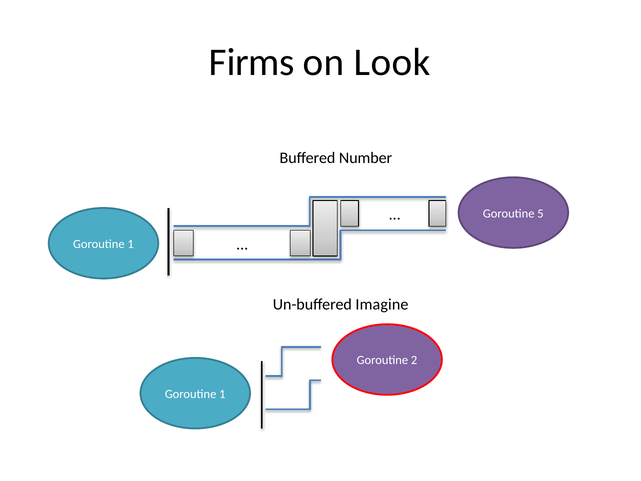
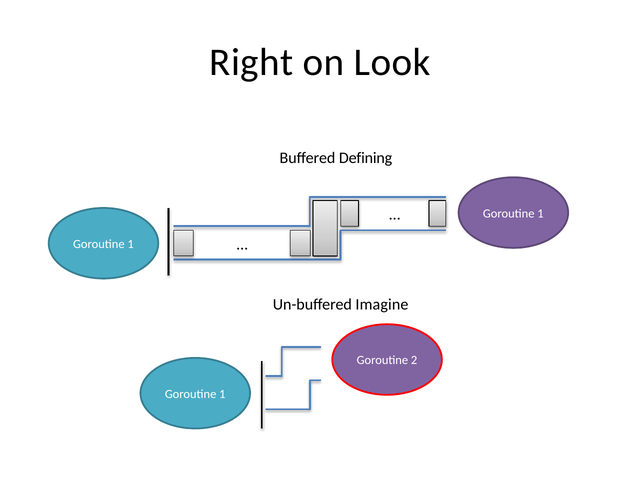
Firms: Firms -> Right (251, 62)
Number: Number -> Defining (366, 158)
5: 5 -> 1 (540, 213)
